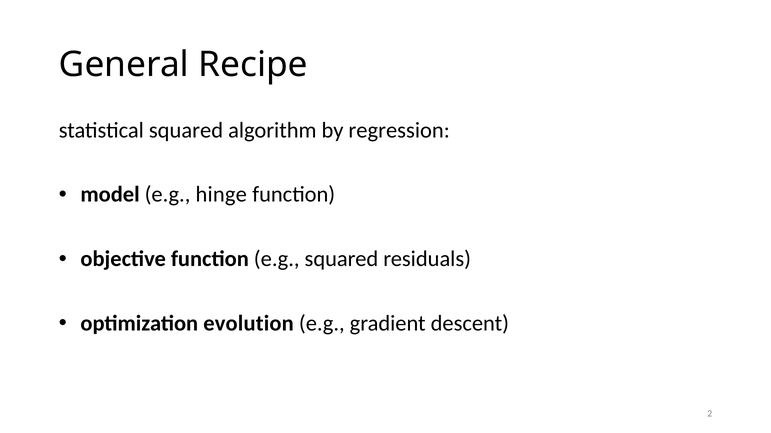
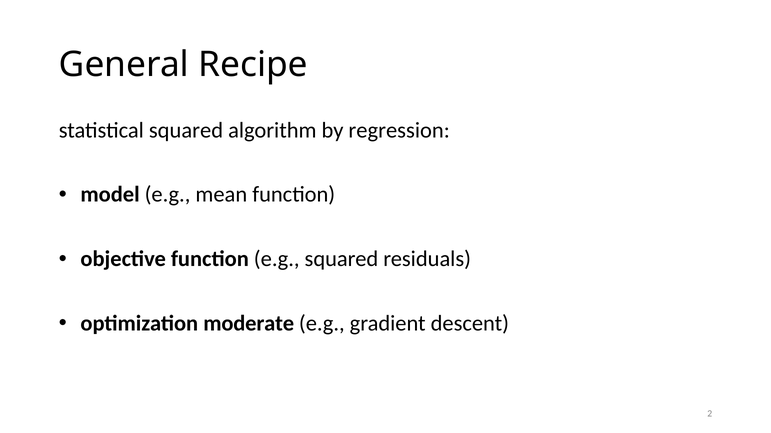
hinge: hinge -> mean (221, 195)
evolution: evolution -> moderate (249, 324)
